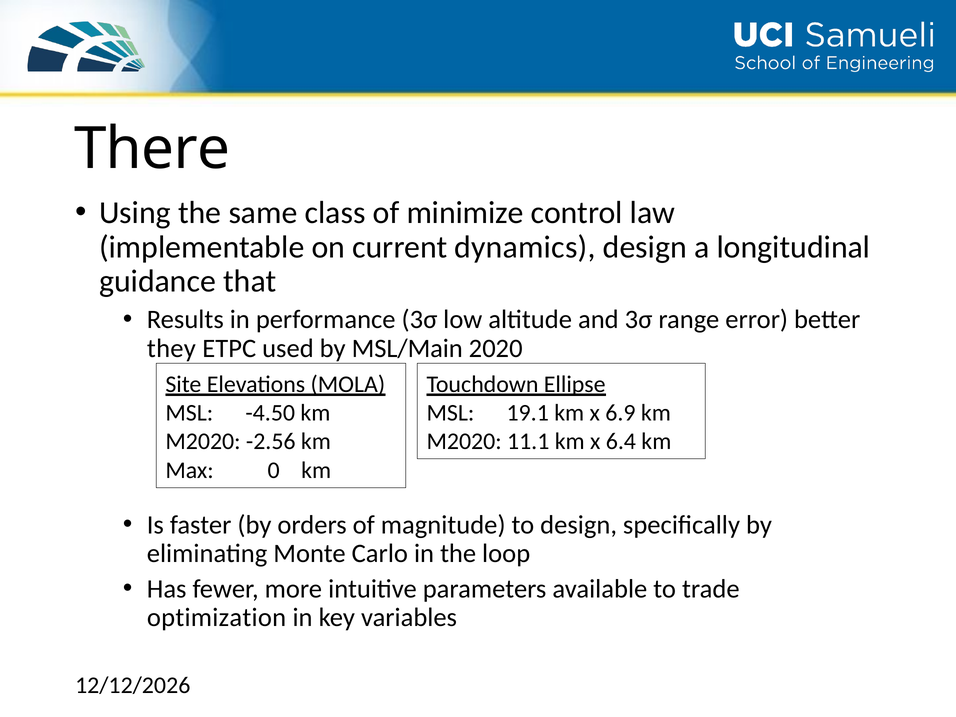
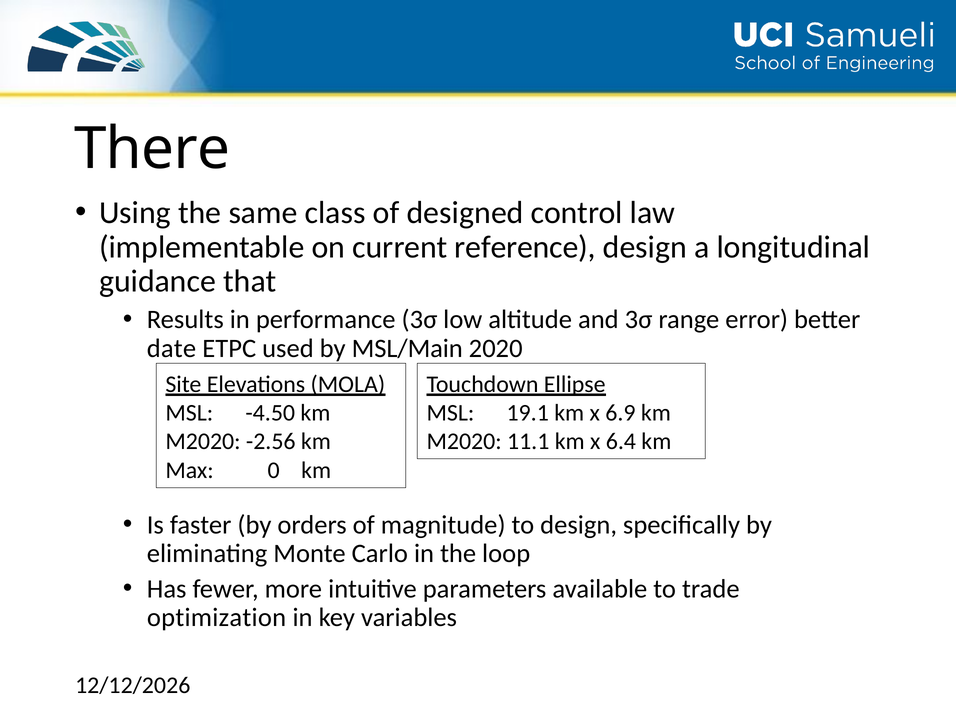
minimize: minimize -> designed (465, 213)
dynamics: dynamics -> reference (525, 247)
they: they -> date (171, 348)
